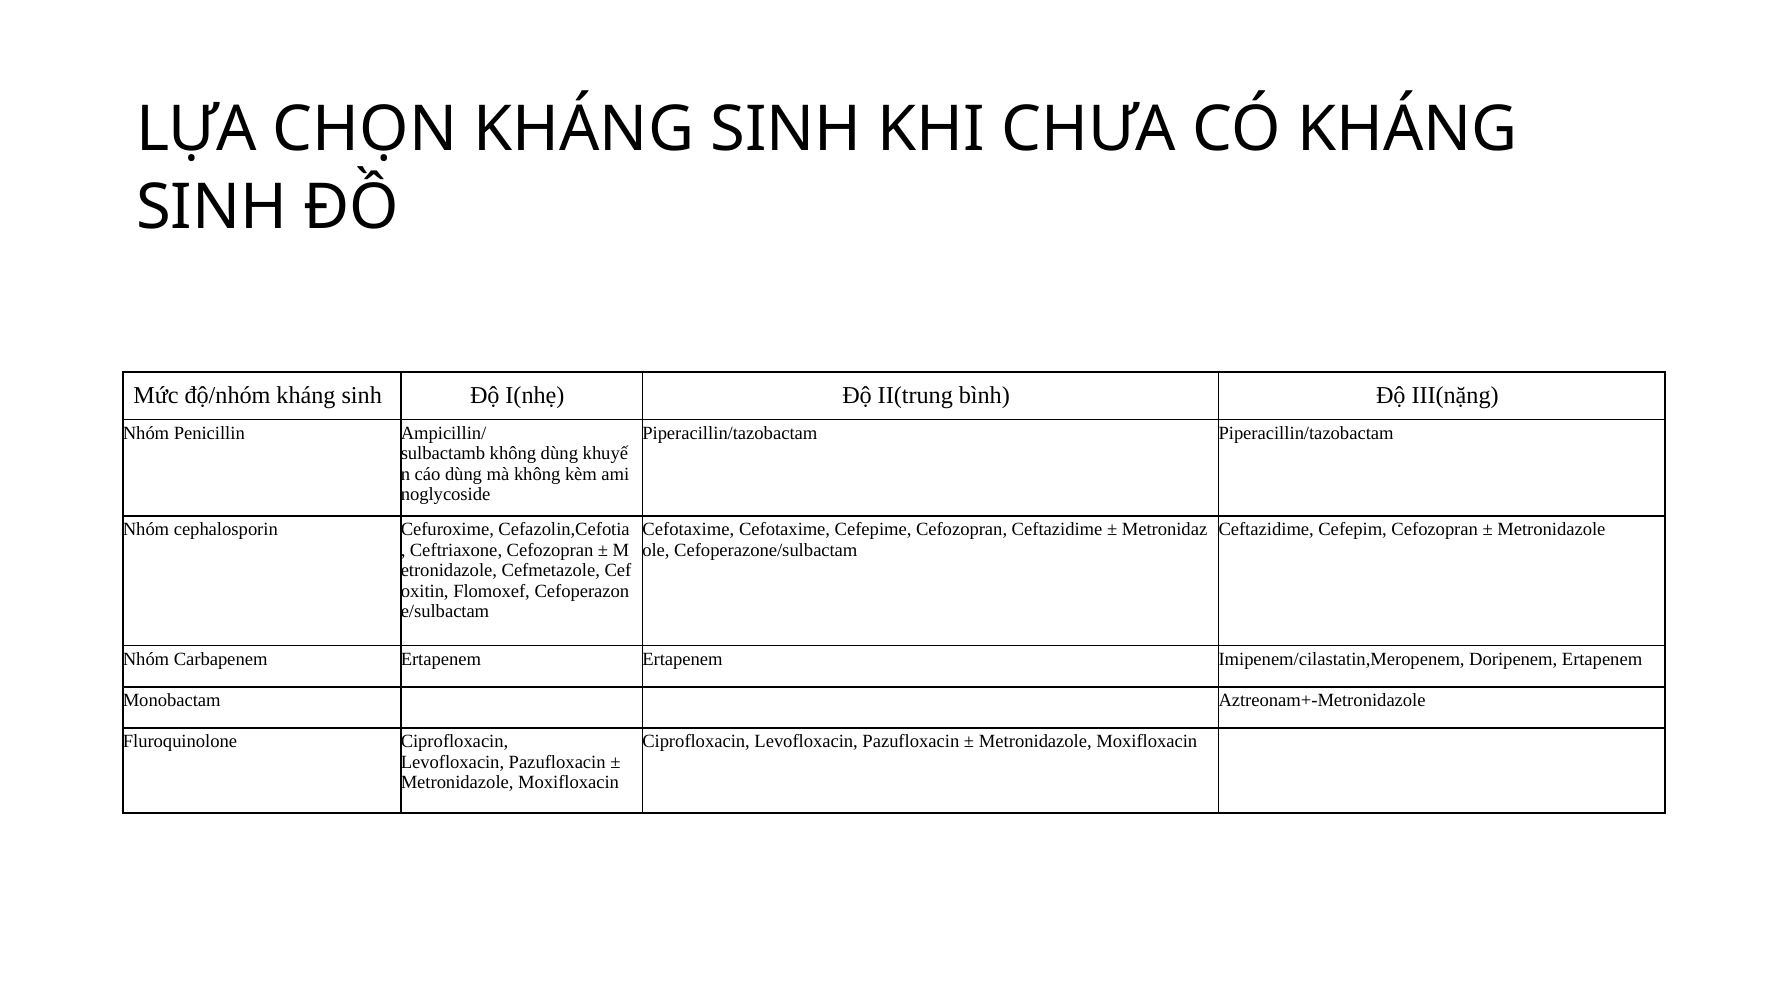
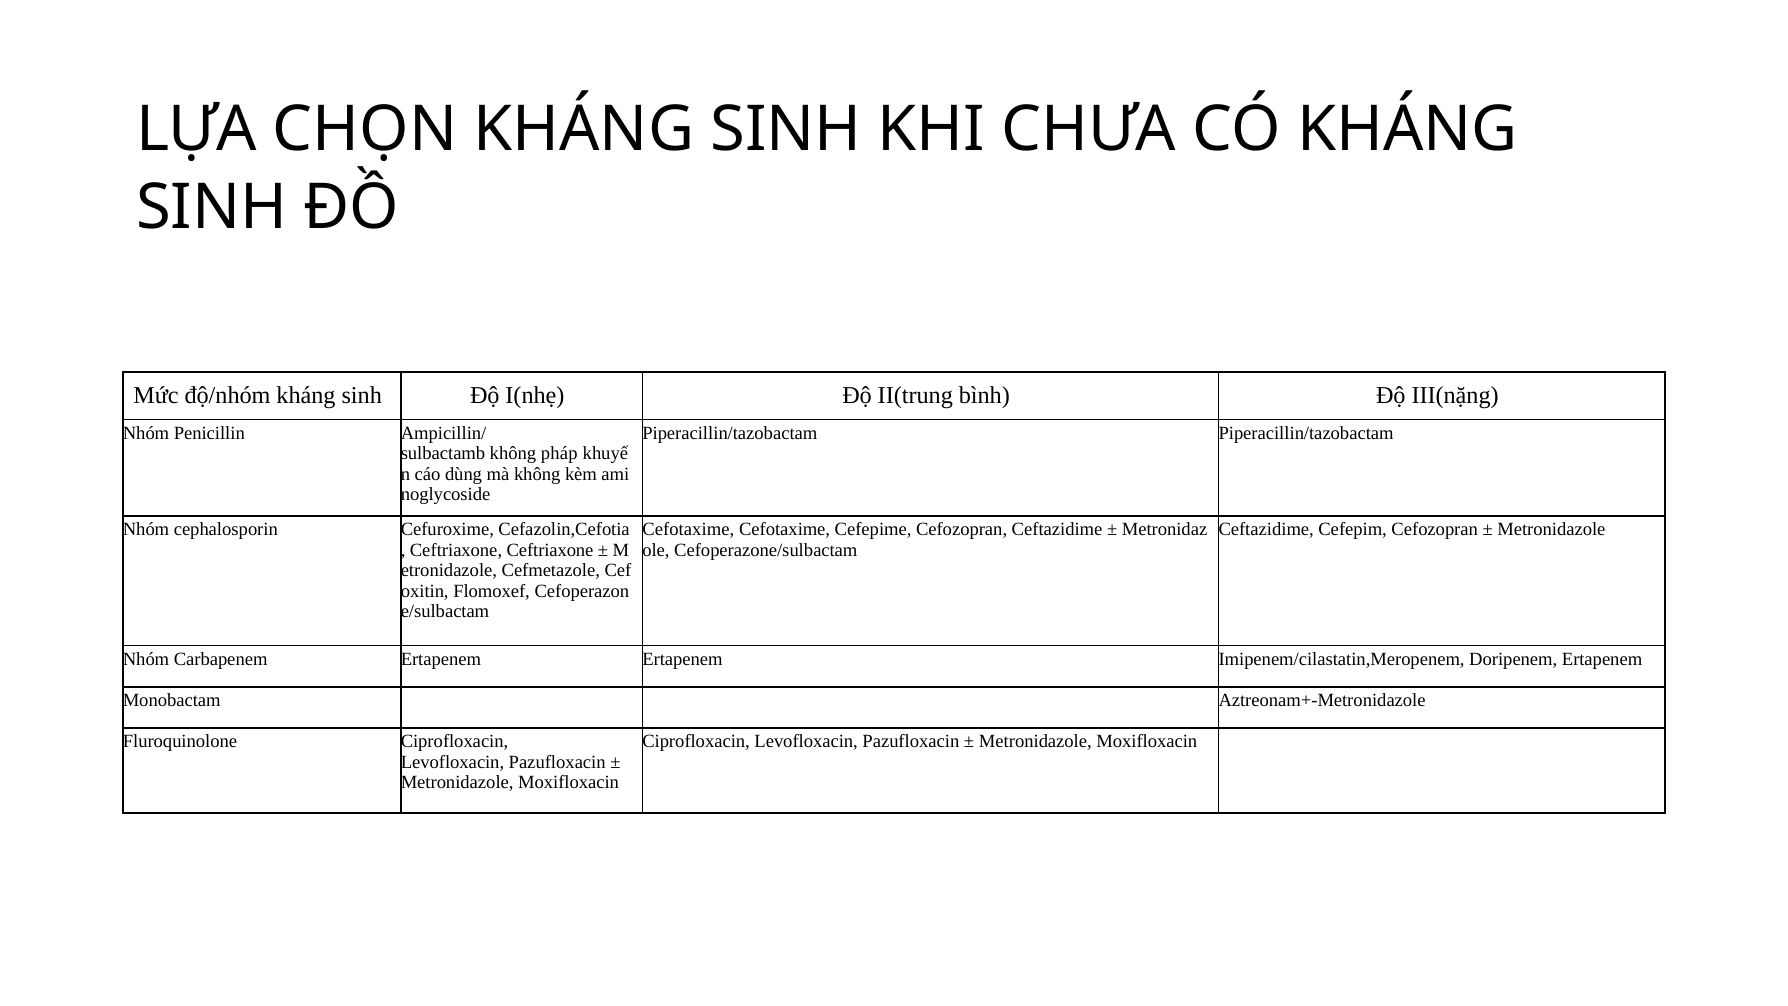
không dùng: dùng -> pháp (559, 453)
Ceftriaxone Cefozopran: Cefozopran -> Ceftriaxone (550, 550)
